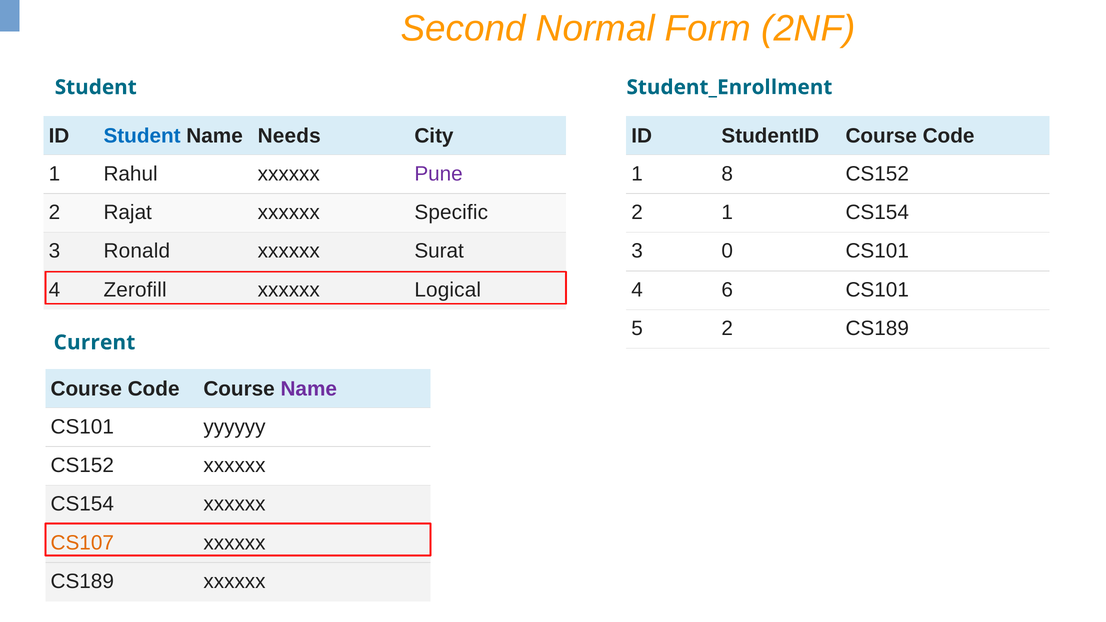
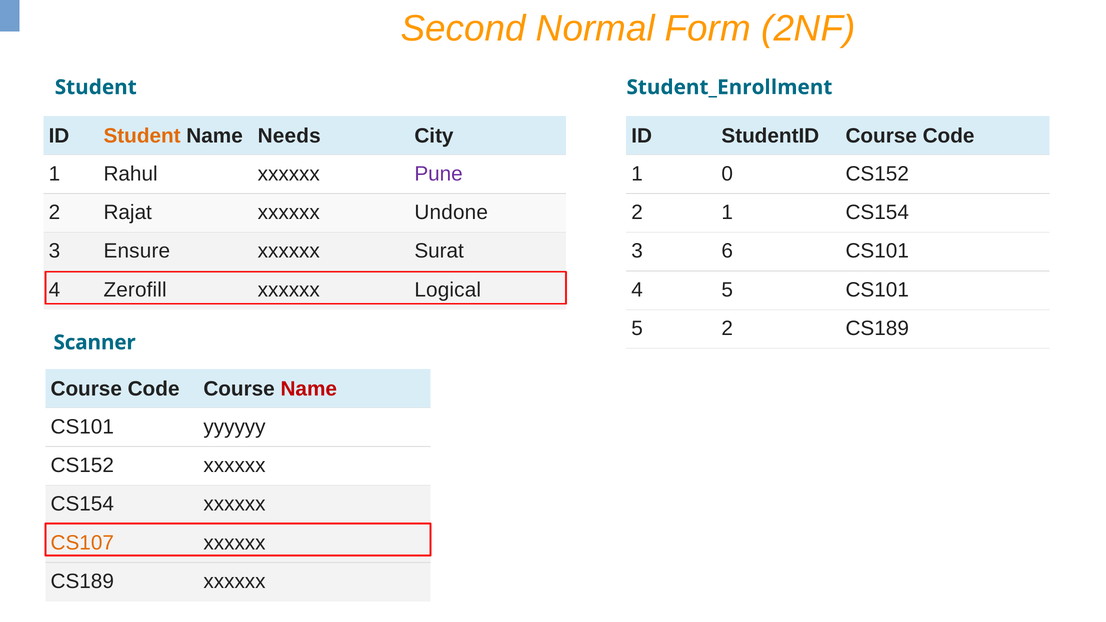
Student colour: blue -> orange (142, 136)
8: 8 -> 0 (727, 174)
Specific: Specific -> Undone (451, 212)
Ronald: Ronald -> Ensure (137, 251)
0: 0 -> 6 (727, 251)
4 6: 6 -> 5 (727, 290)
Current: Current -> Scanner (95, 343)
Name colour: purple -> red (309, 389)
